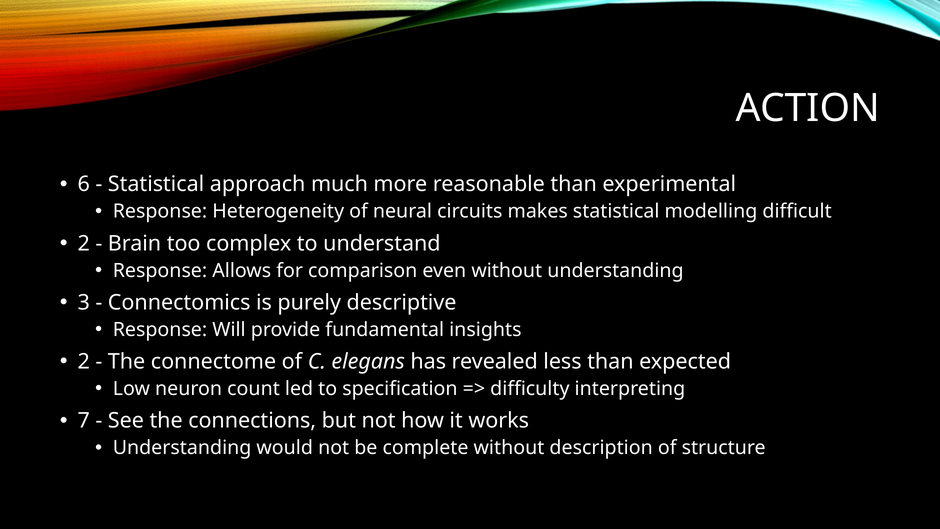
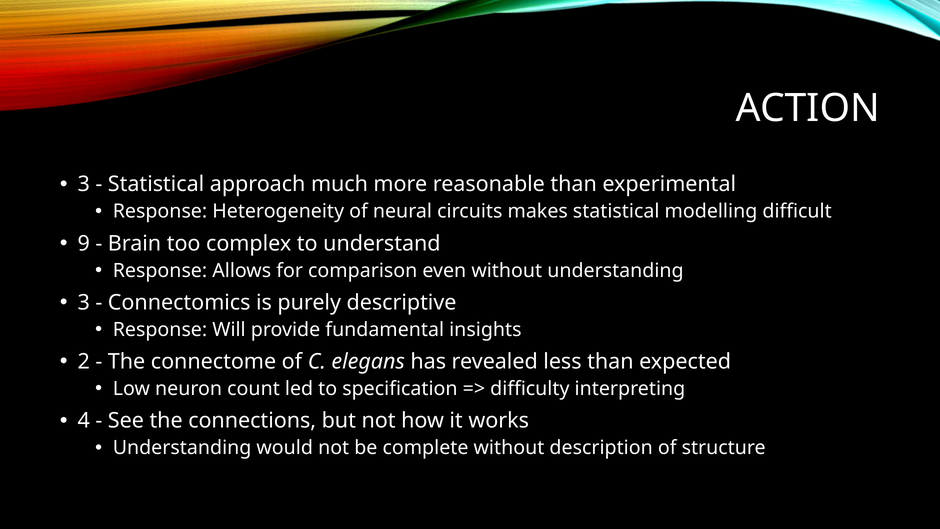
6: 6 -> 3 (84, 184)
2: 2 -> 9 (84, 243)
7: 7 -> 4 (84, 421)
